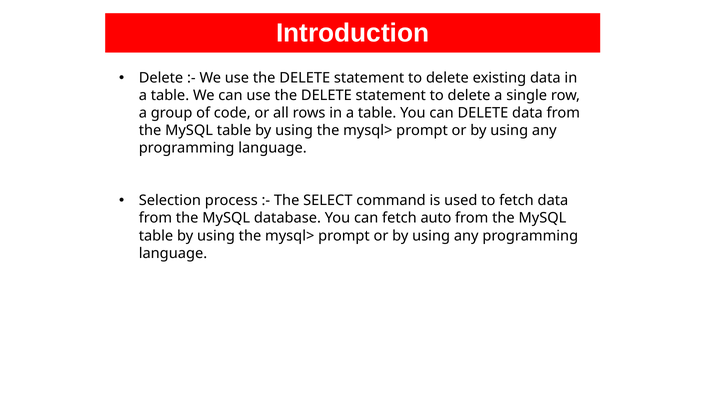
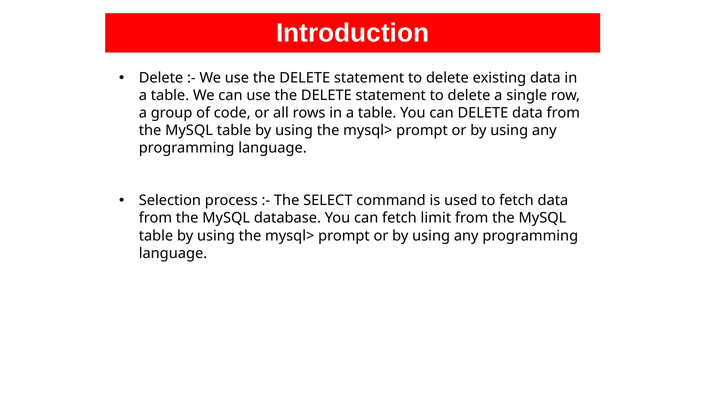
auto: auto -> limit (436, 218)
